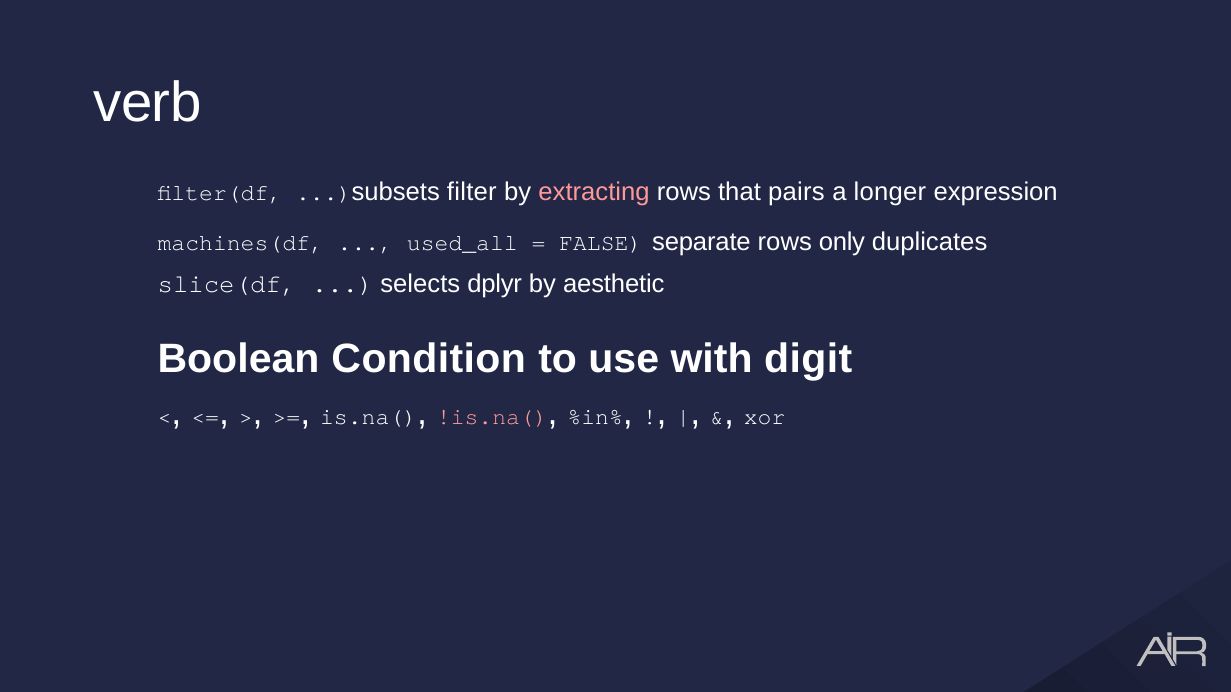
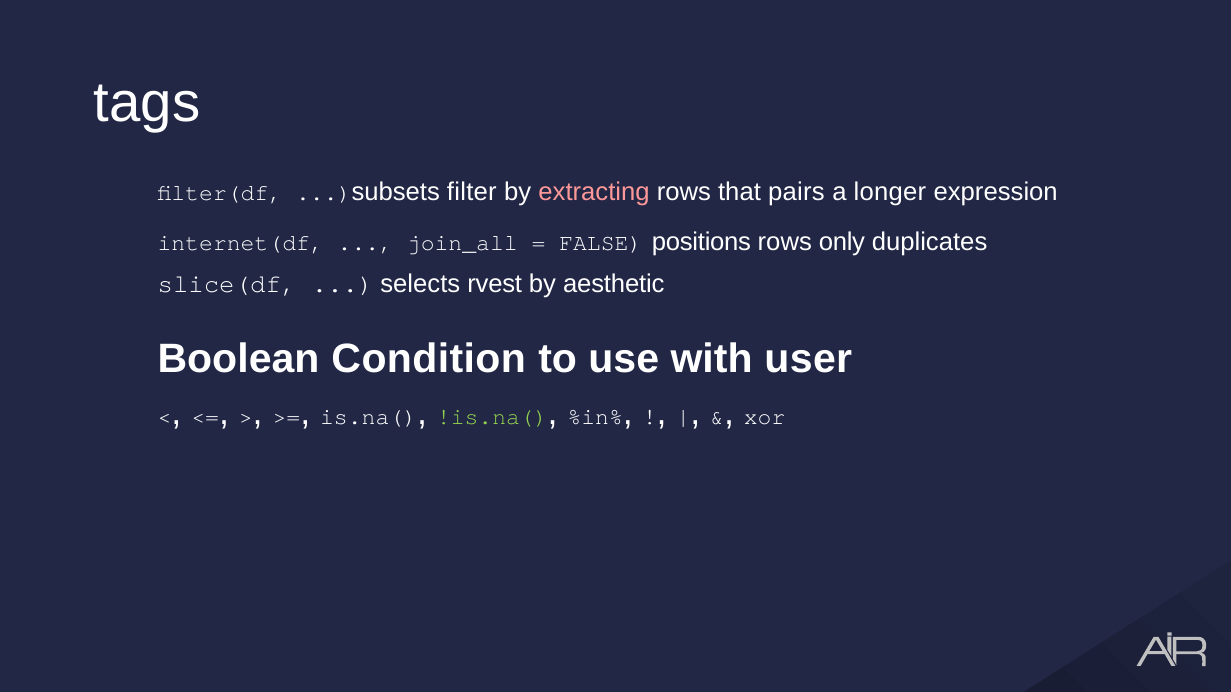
verb: verb -> tags (147, 103)
machines(df: machines(df -> internet(df (241, 243)
used_all: used_all -> join_all (462, 243)
separate: separate -> positions (701, 242)
dplyr: dplyr -> rvest (495, 284)
digit: digit -> user (808, 359)
!is.na( colour: pink -> light green (492, 418)
